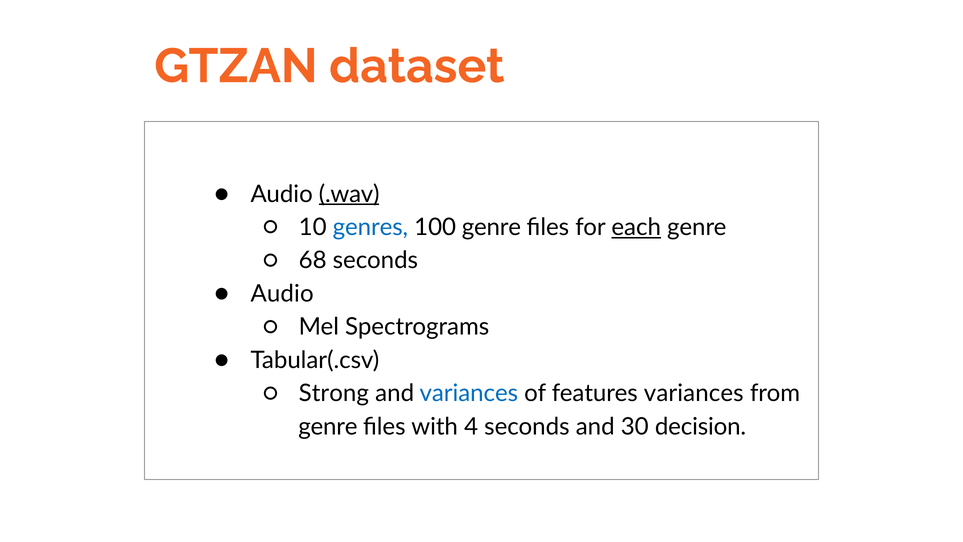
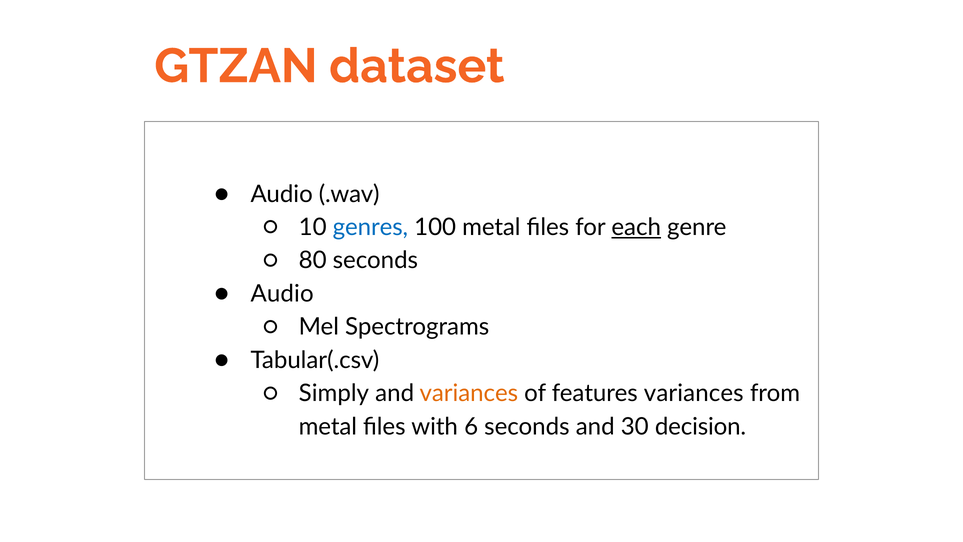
.wav underline: present -> none (349, 194)
100 genre: genre -> metal (491, 227)
68: 68 -> 80 (313, 260)
Strong: Strong -> Simply (334, 393)
variances colour: blue -> orange (469, 393)
genre: genre -> metal (328, 426)
4: 4 -> 6 (471, 426)
